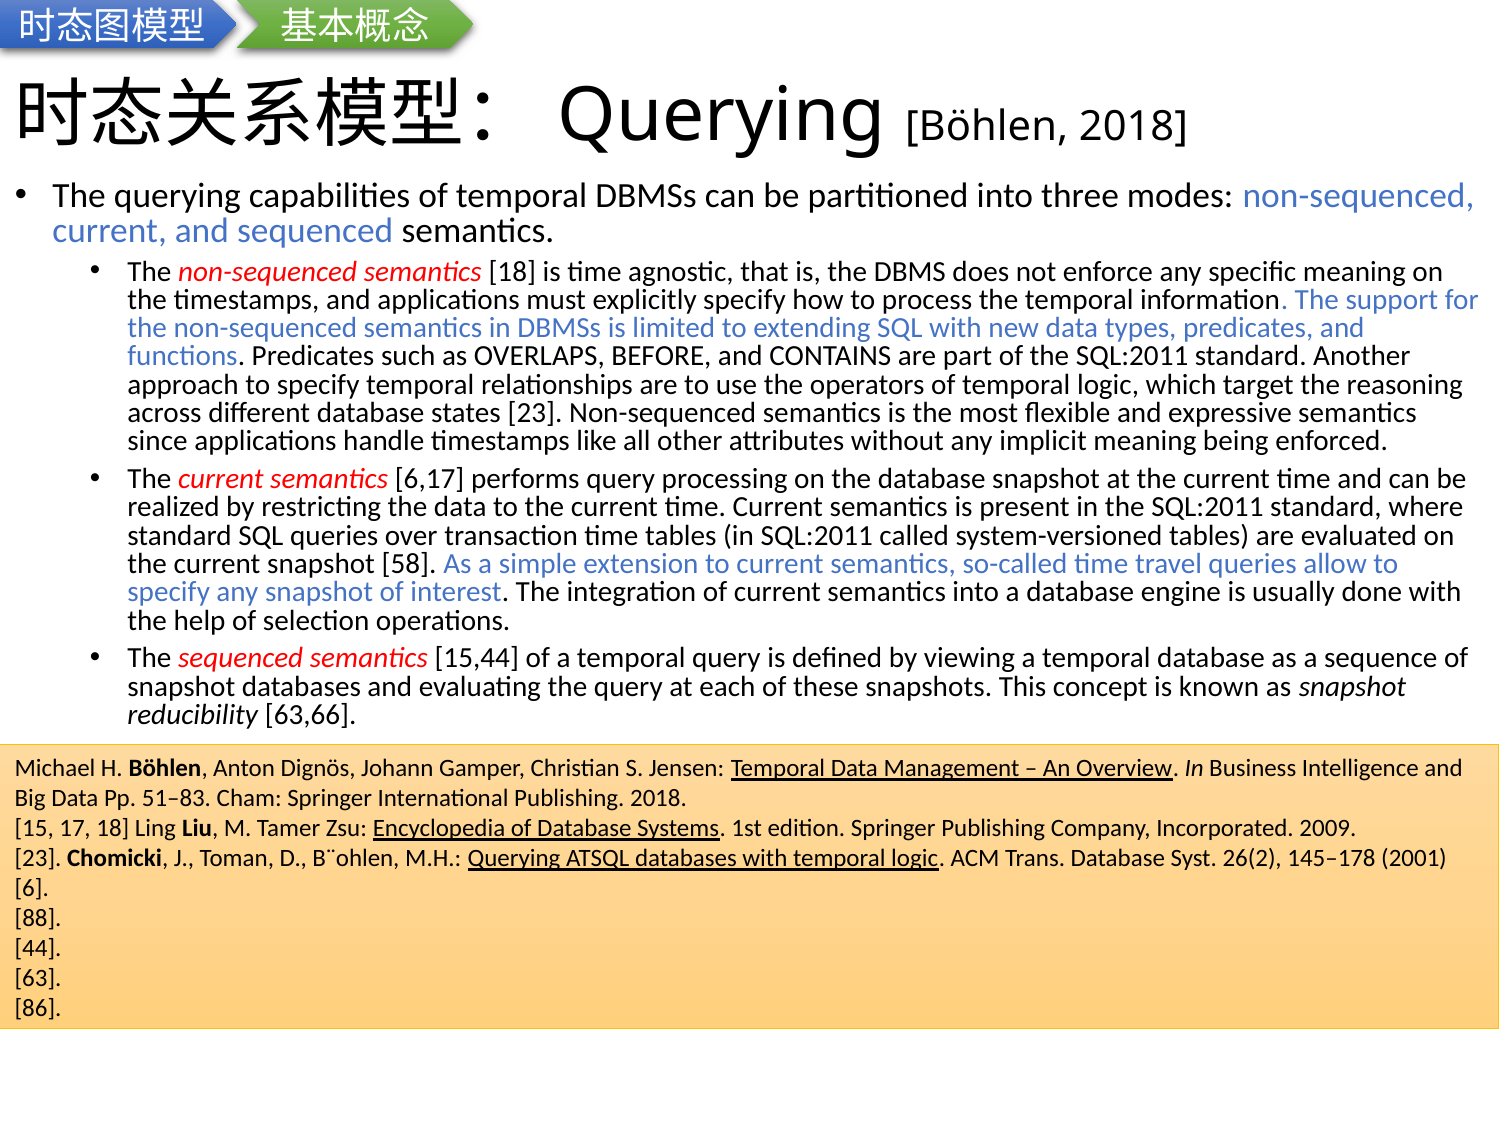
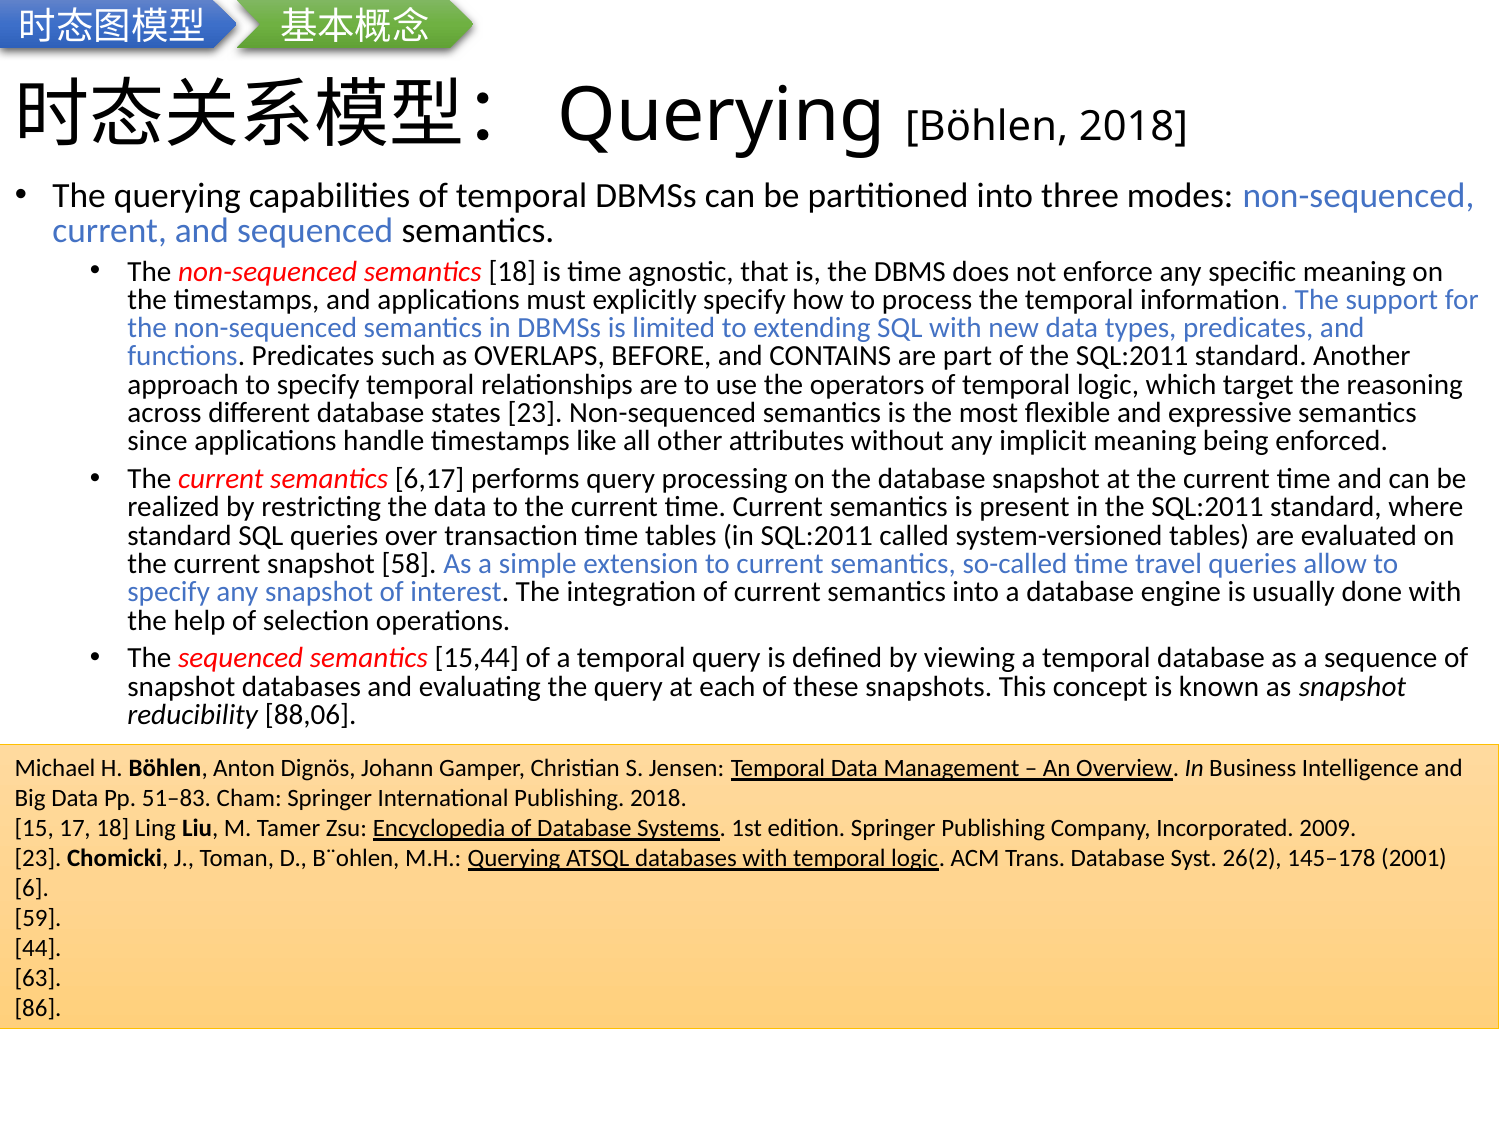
63,66: 63,66 -> 88,06 (311, 715)
88: 88 -> 59 (38, 919)
